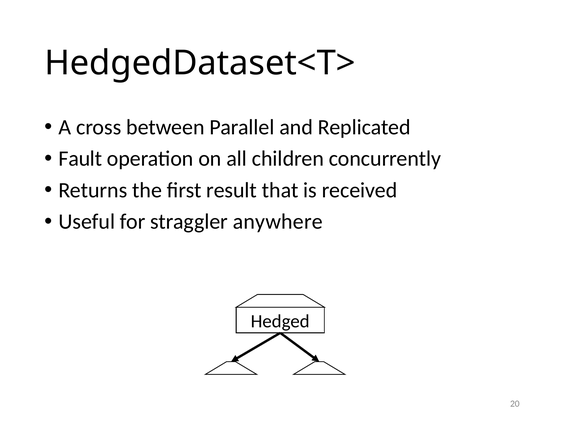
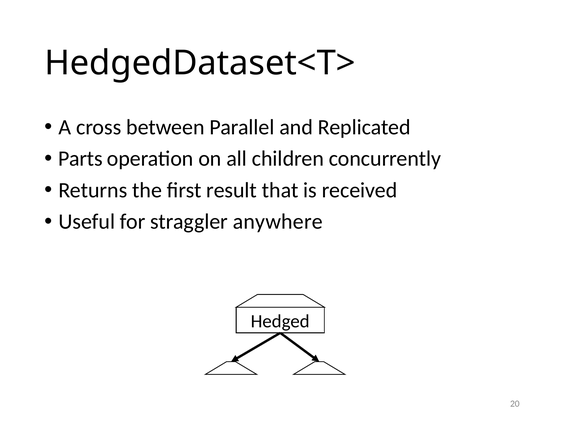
Fault: Fault -> Parts (80, 159)
